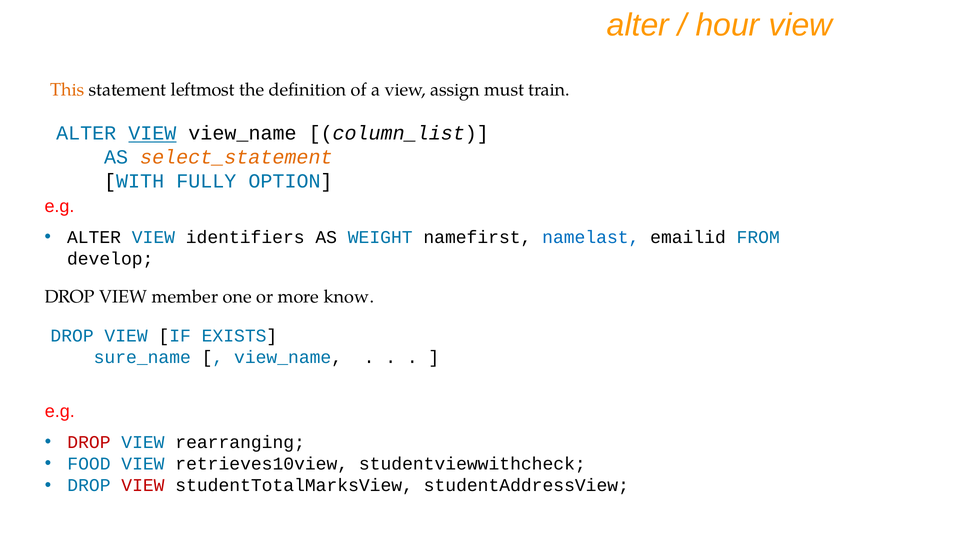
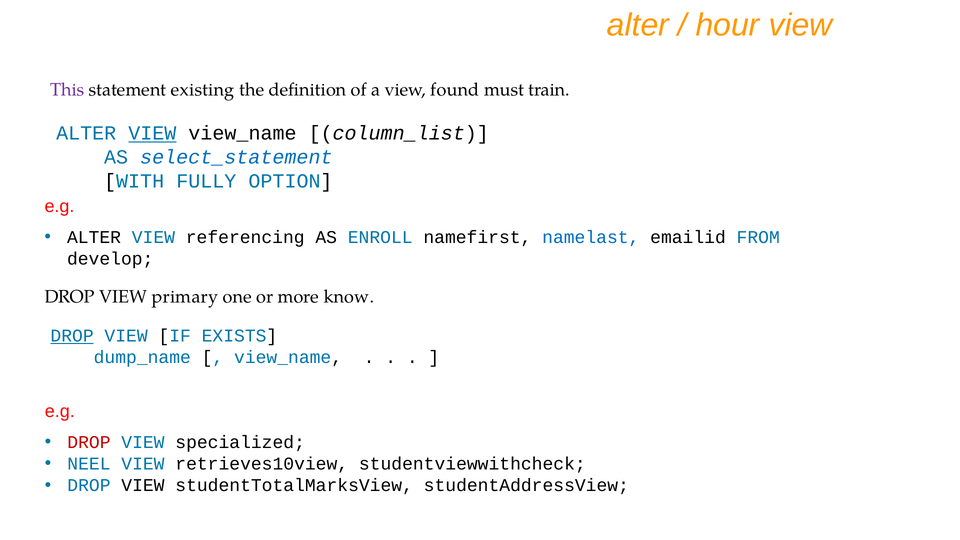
This colour: orange -> purple (67, 90)
leftmost: leftmost -> existing (203, 90)
assign: assign -> found (455, 90)
select_statement colour: orange -> blue (236, 157)
identifiers: identifiers -> referencing (245, 237)
WEIGHT: WEIGHT -> ENROLL (380, 237)
member: member -> primary (185, 297)
DROP underline: none -> present (72, 336)
sure_name: sure_name -> dump_name (142, 357)
rearranging: rearranging -> specialized (240, 442)
FOOD: FOOD -> NEEL (89, 464)
VIEW colour: red -> black (143, 486)
